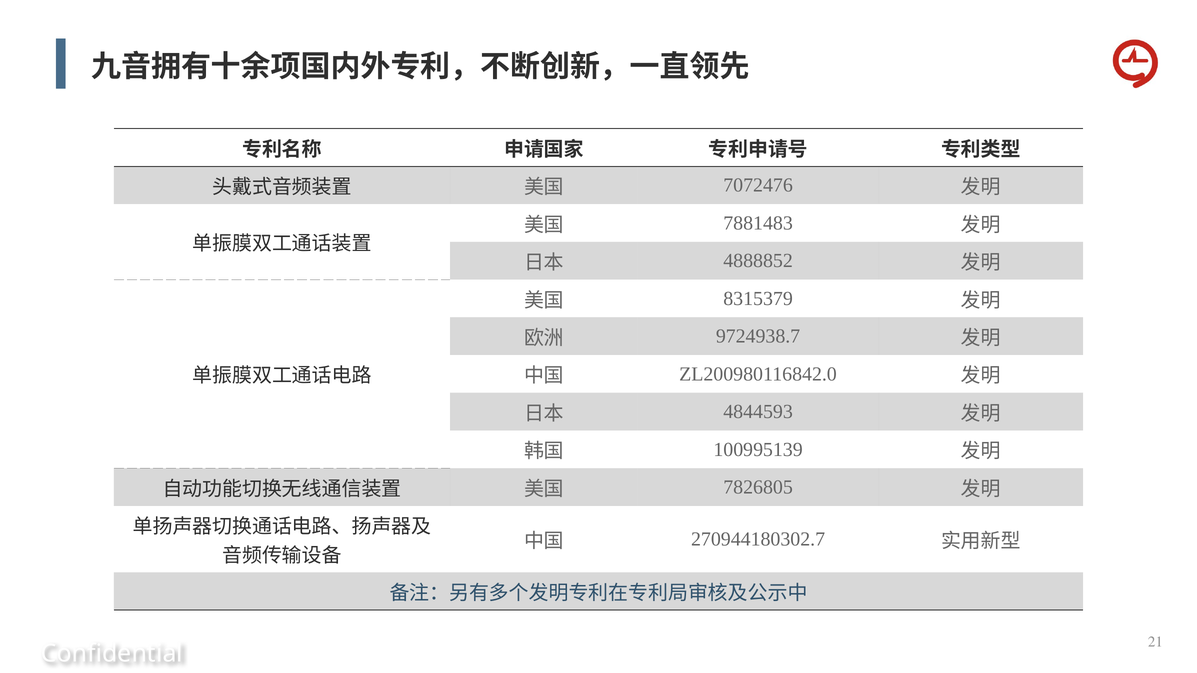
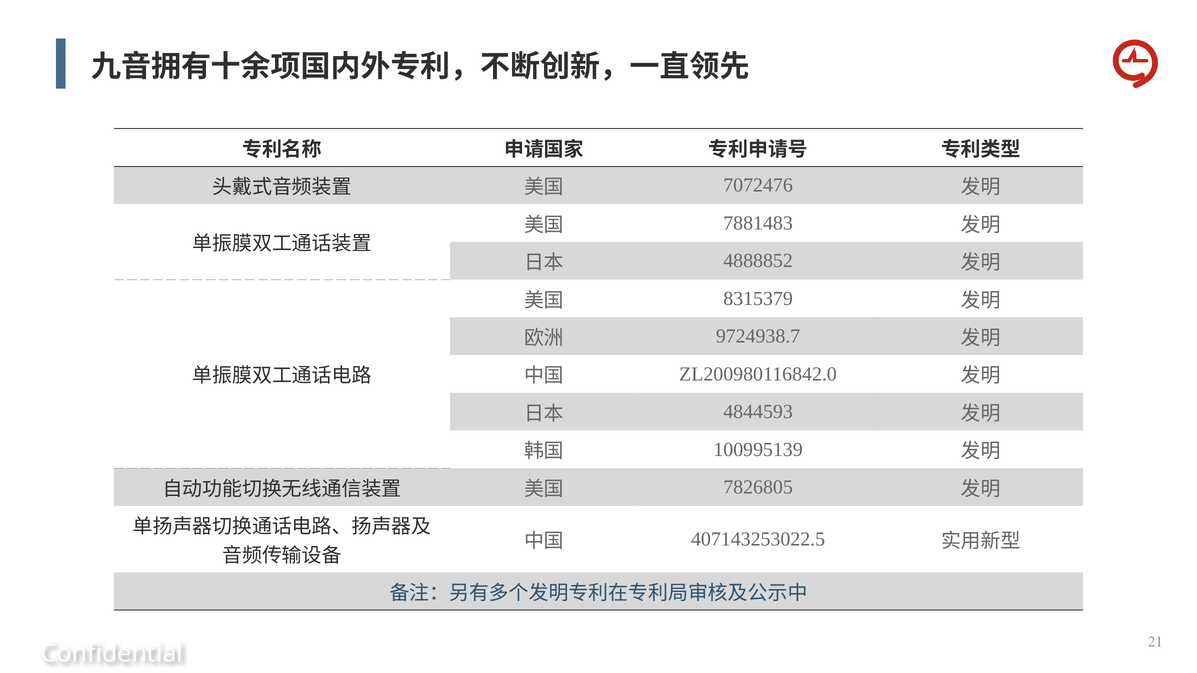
270944180302.7: 270944180302.7 -> 407143253022.5 (758, 540)
